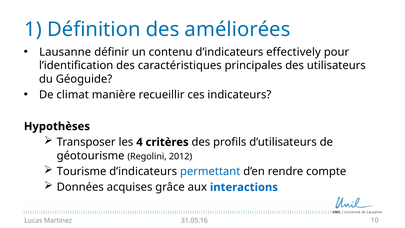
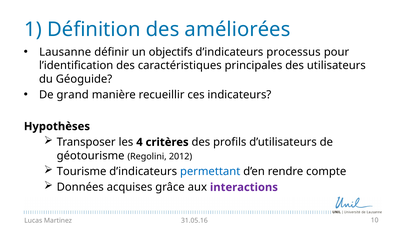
contenu: contenu -> objectifs (171, 52)
effectively: effectively -> processus (293, 52)
climat: climat -> grand (73, 95)
interactions colour: blue -> purple (244, 187)
